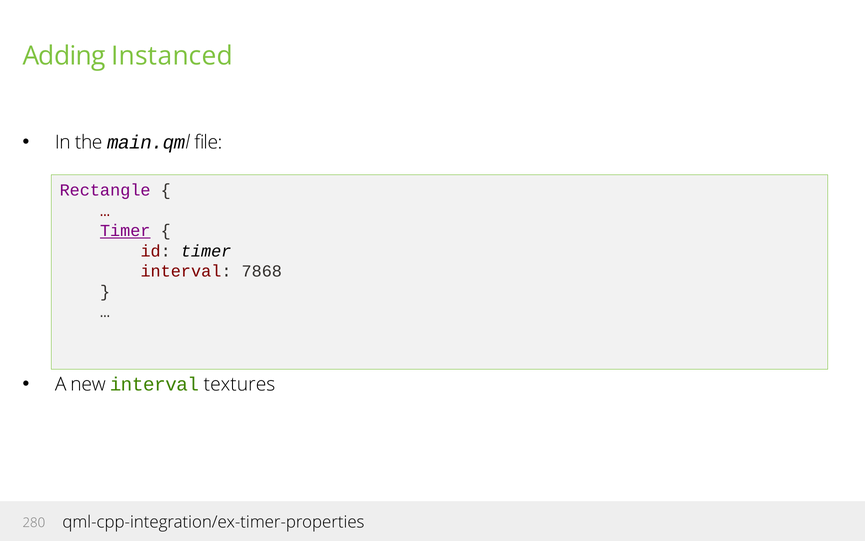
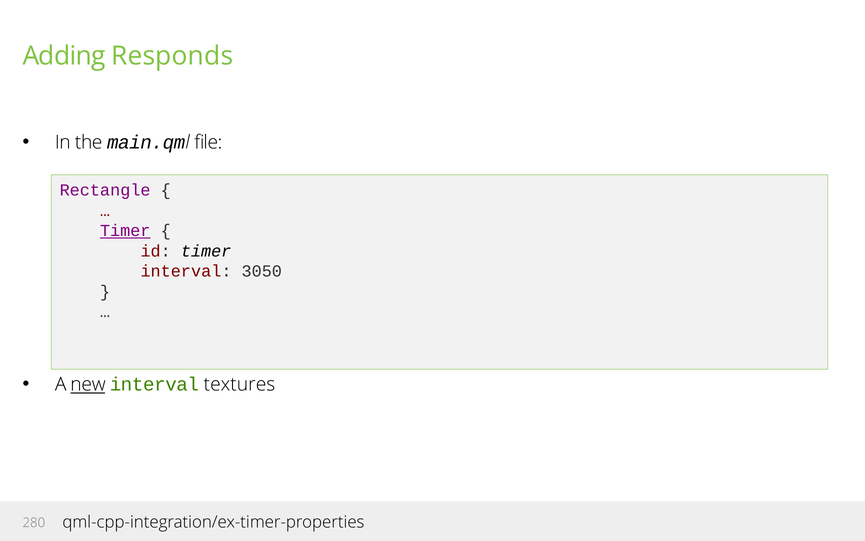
Instanced: Instanced -> Responds (172, 56)
7868: 7868 -> 3050 (262, 271)
new underline: none -> present (88, 384)
